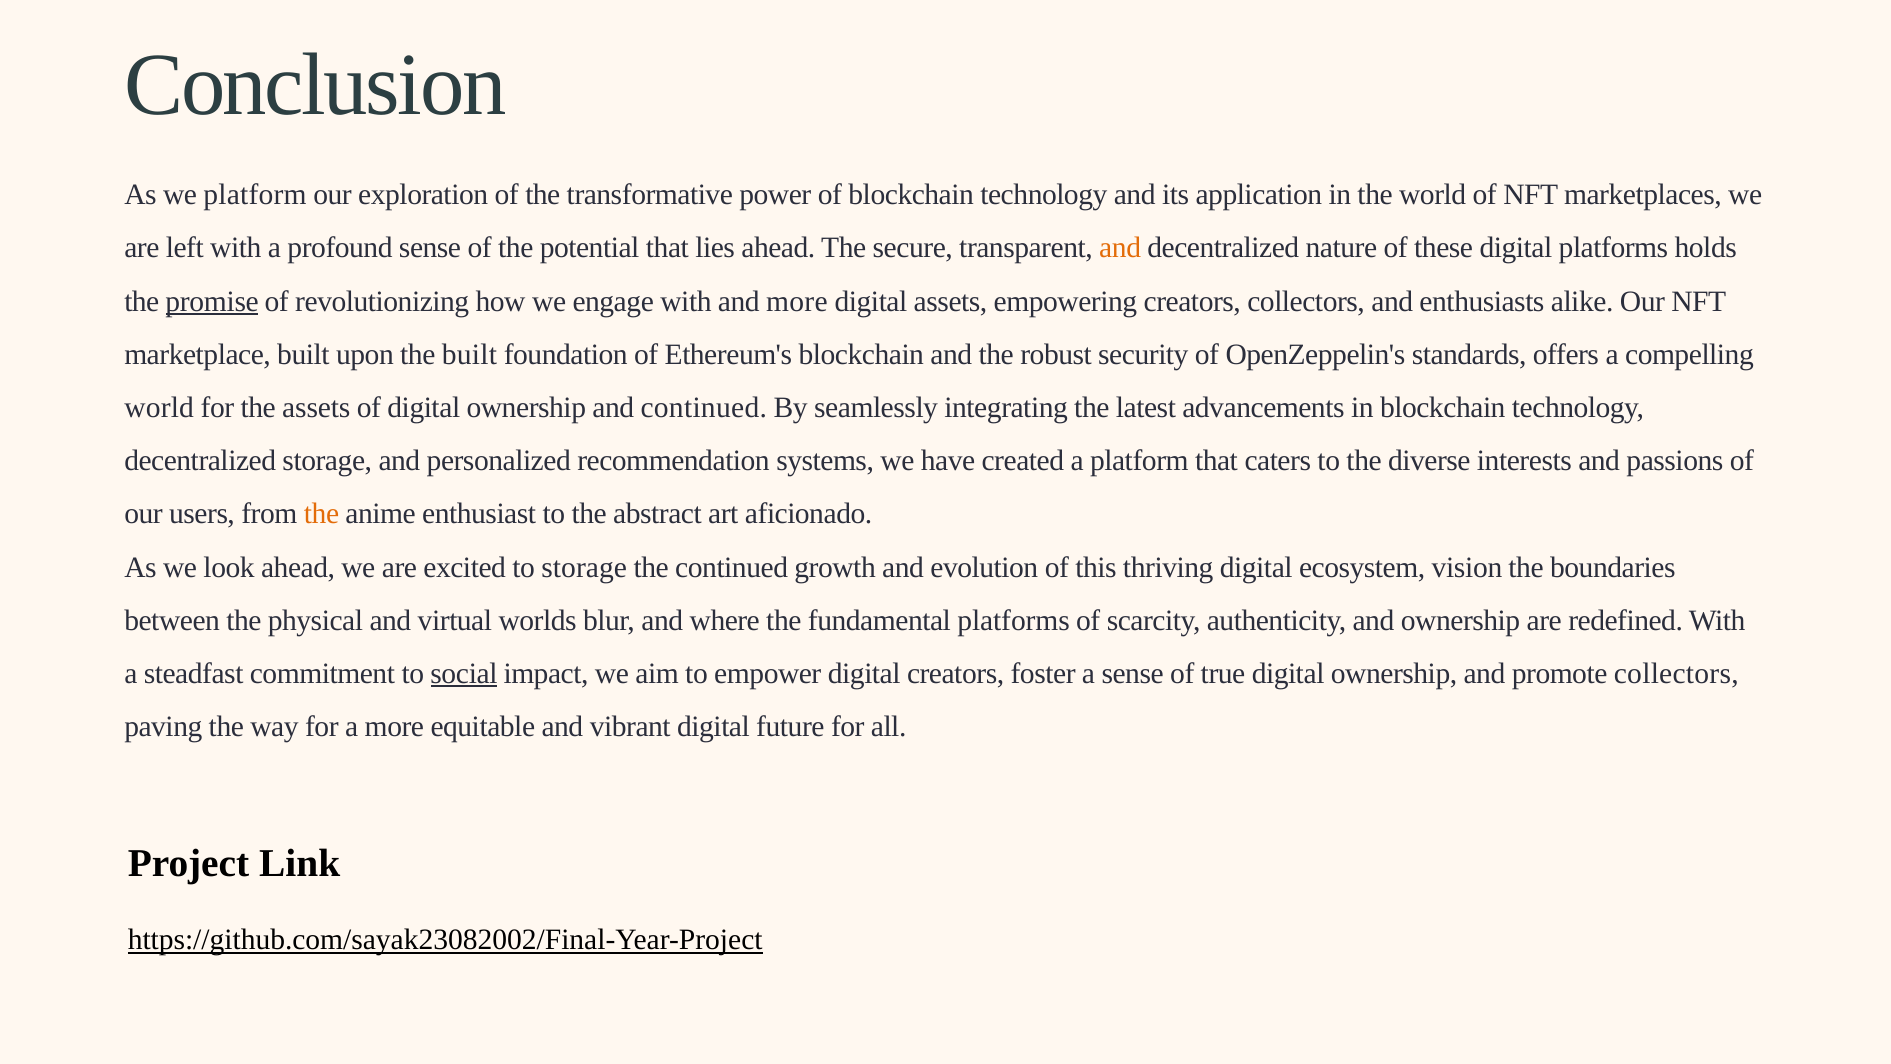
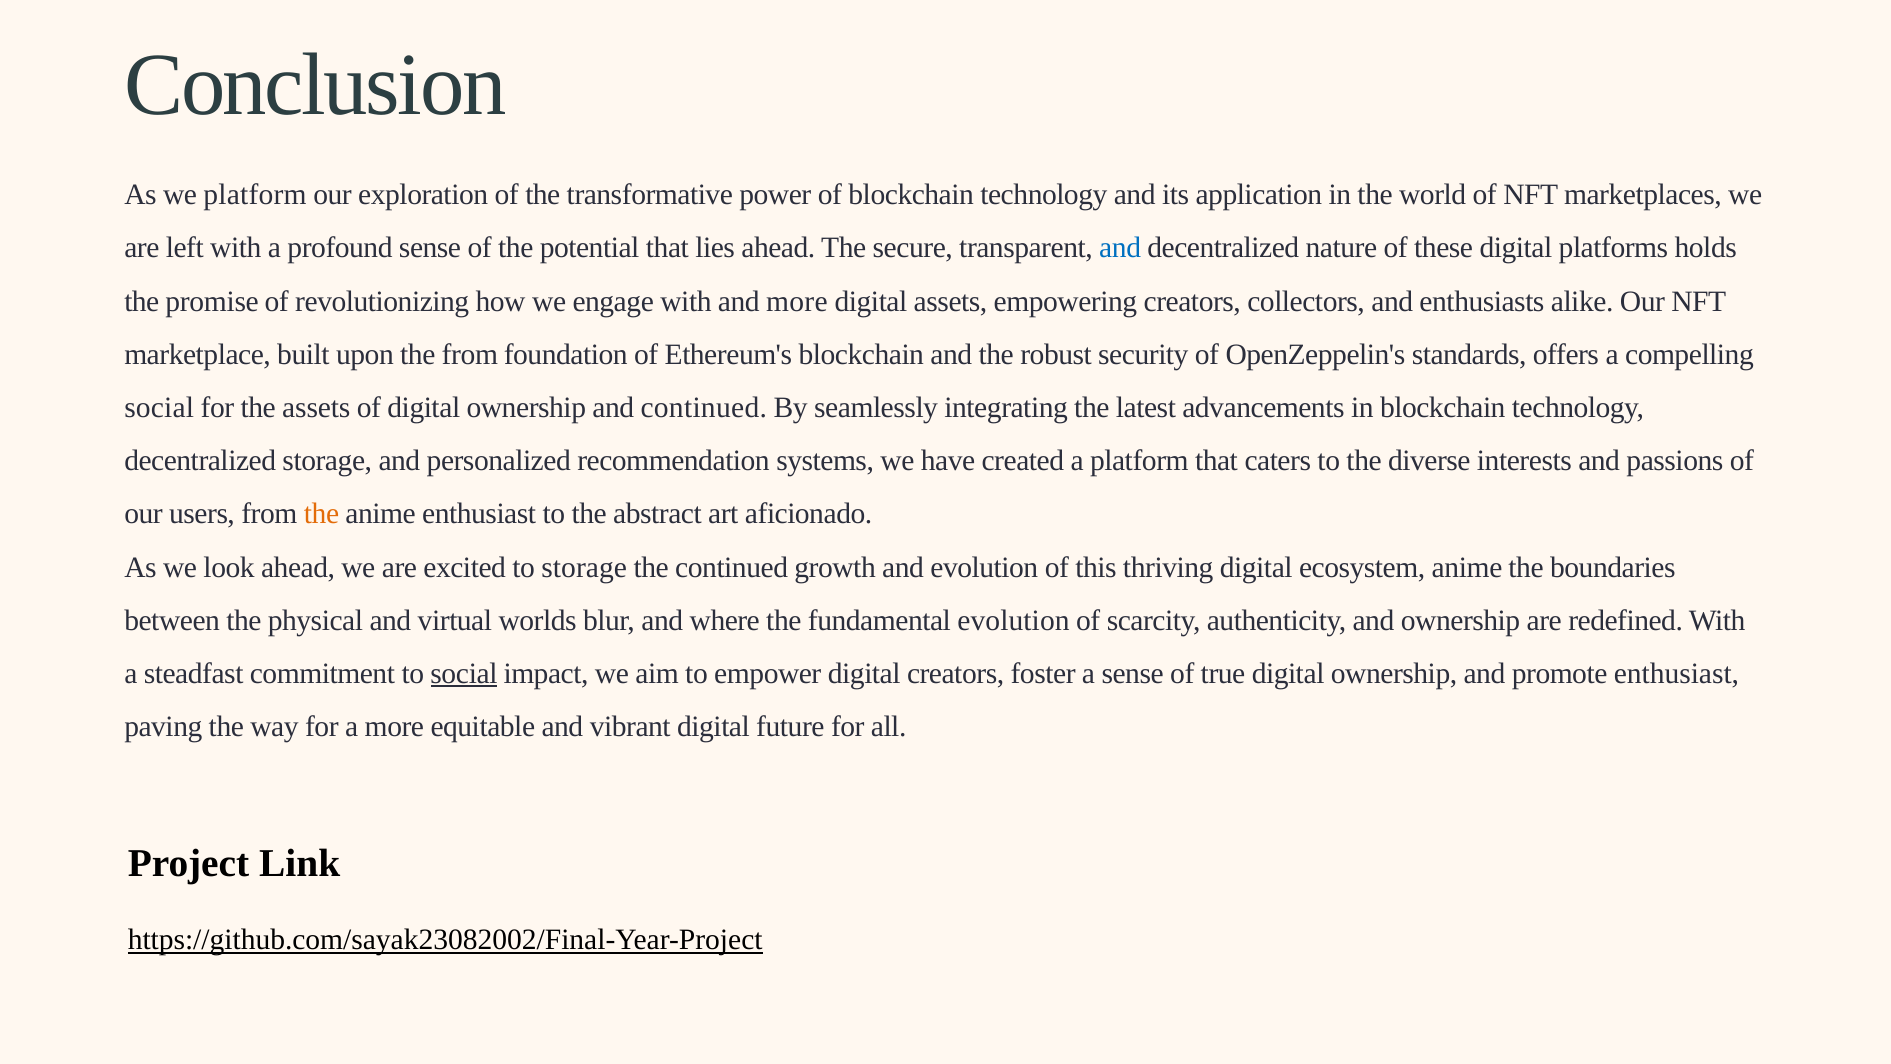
and colour: orange -> blue (1120, 248)
promise underline: present -> none (212, 301)
the built: built -> from (470, 354)
world: world -> social (159, 408)
ecosystem vision: vision -> anime (1467, 567)
fundamental platforms: platforms -> evolution (1013, 620)
promote collectors: collectors -> enthusiast (1676, 673)
